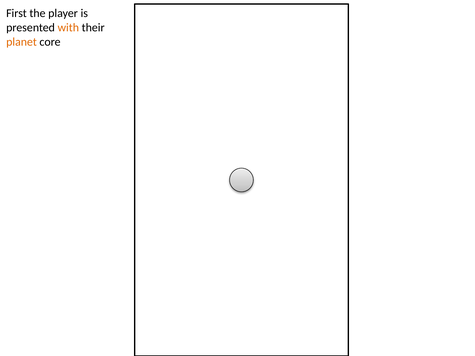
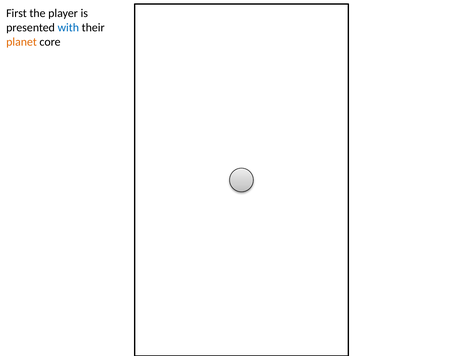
with colour: orange -> blue (68, 28)
